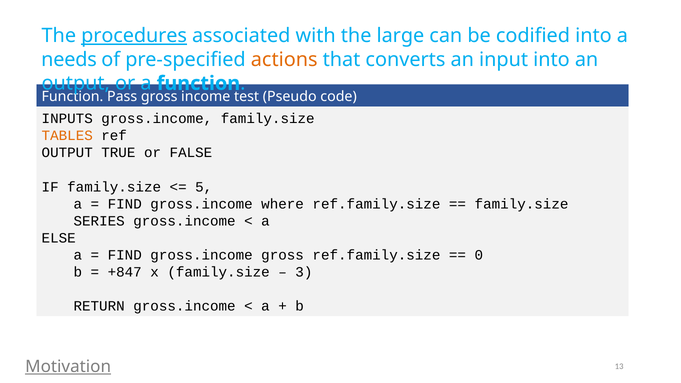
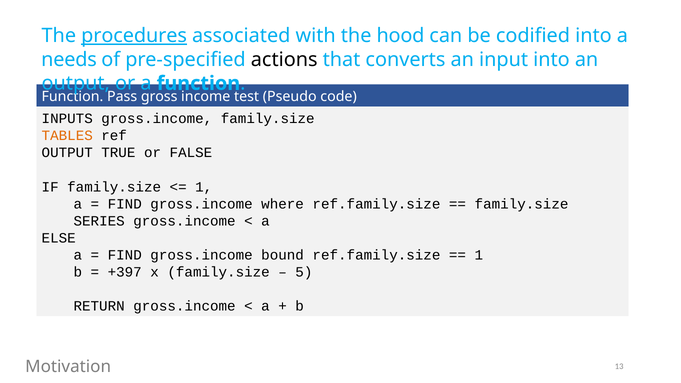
large: large -> hood (400, 36)
actions colour: orange -> black (284, 59)
5: 5 -> 1 (204, 187)
gross.income gross: gross -> bound (283, 255)
0: 0 -> 1 (479, 255)
+847: +847 -> +397 (125, 272)
3: 3 -> 5 (304, 272)
Motivation underline: present -> none (68, 367)
